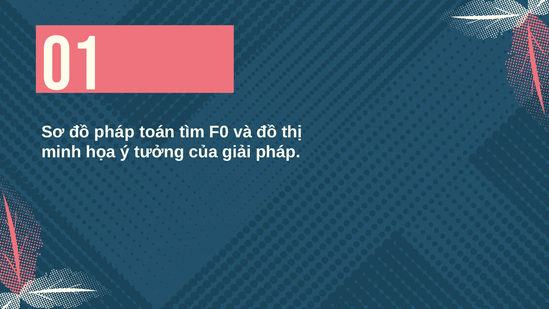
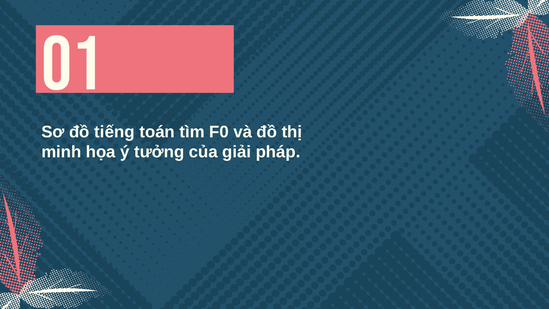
đồ pháp: pháp -> tiếng (114, 132)
